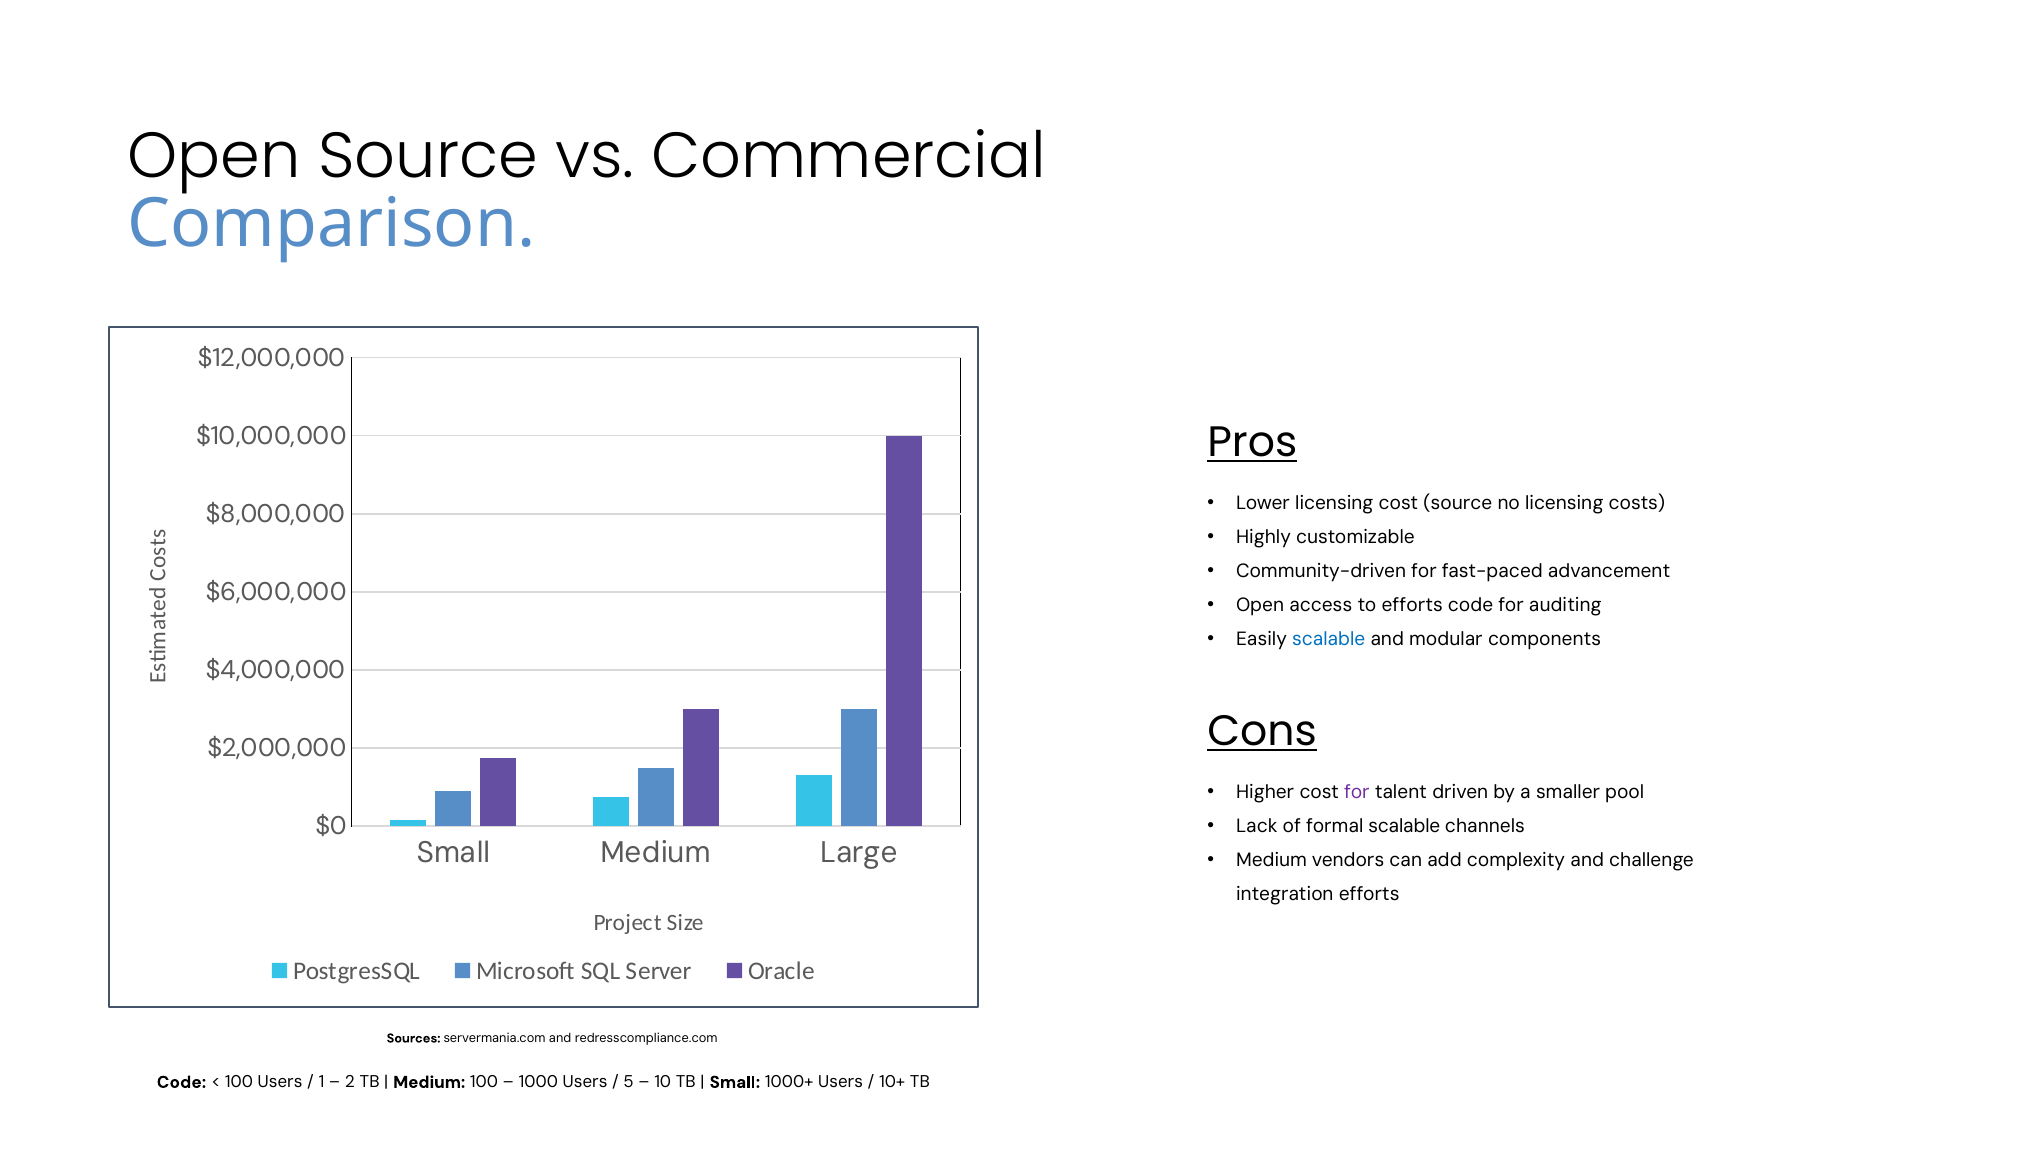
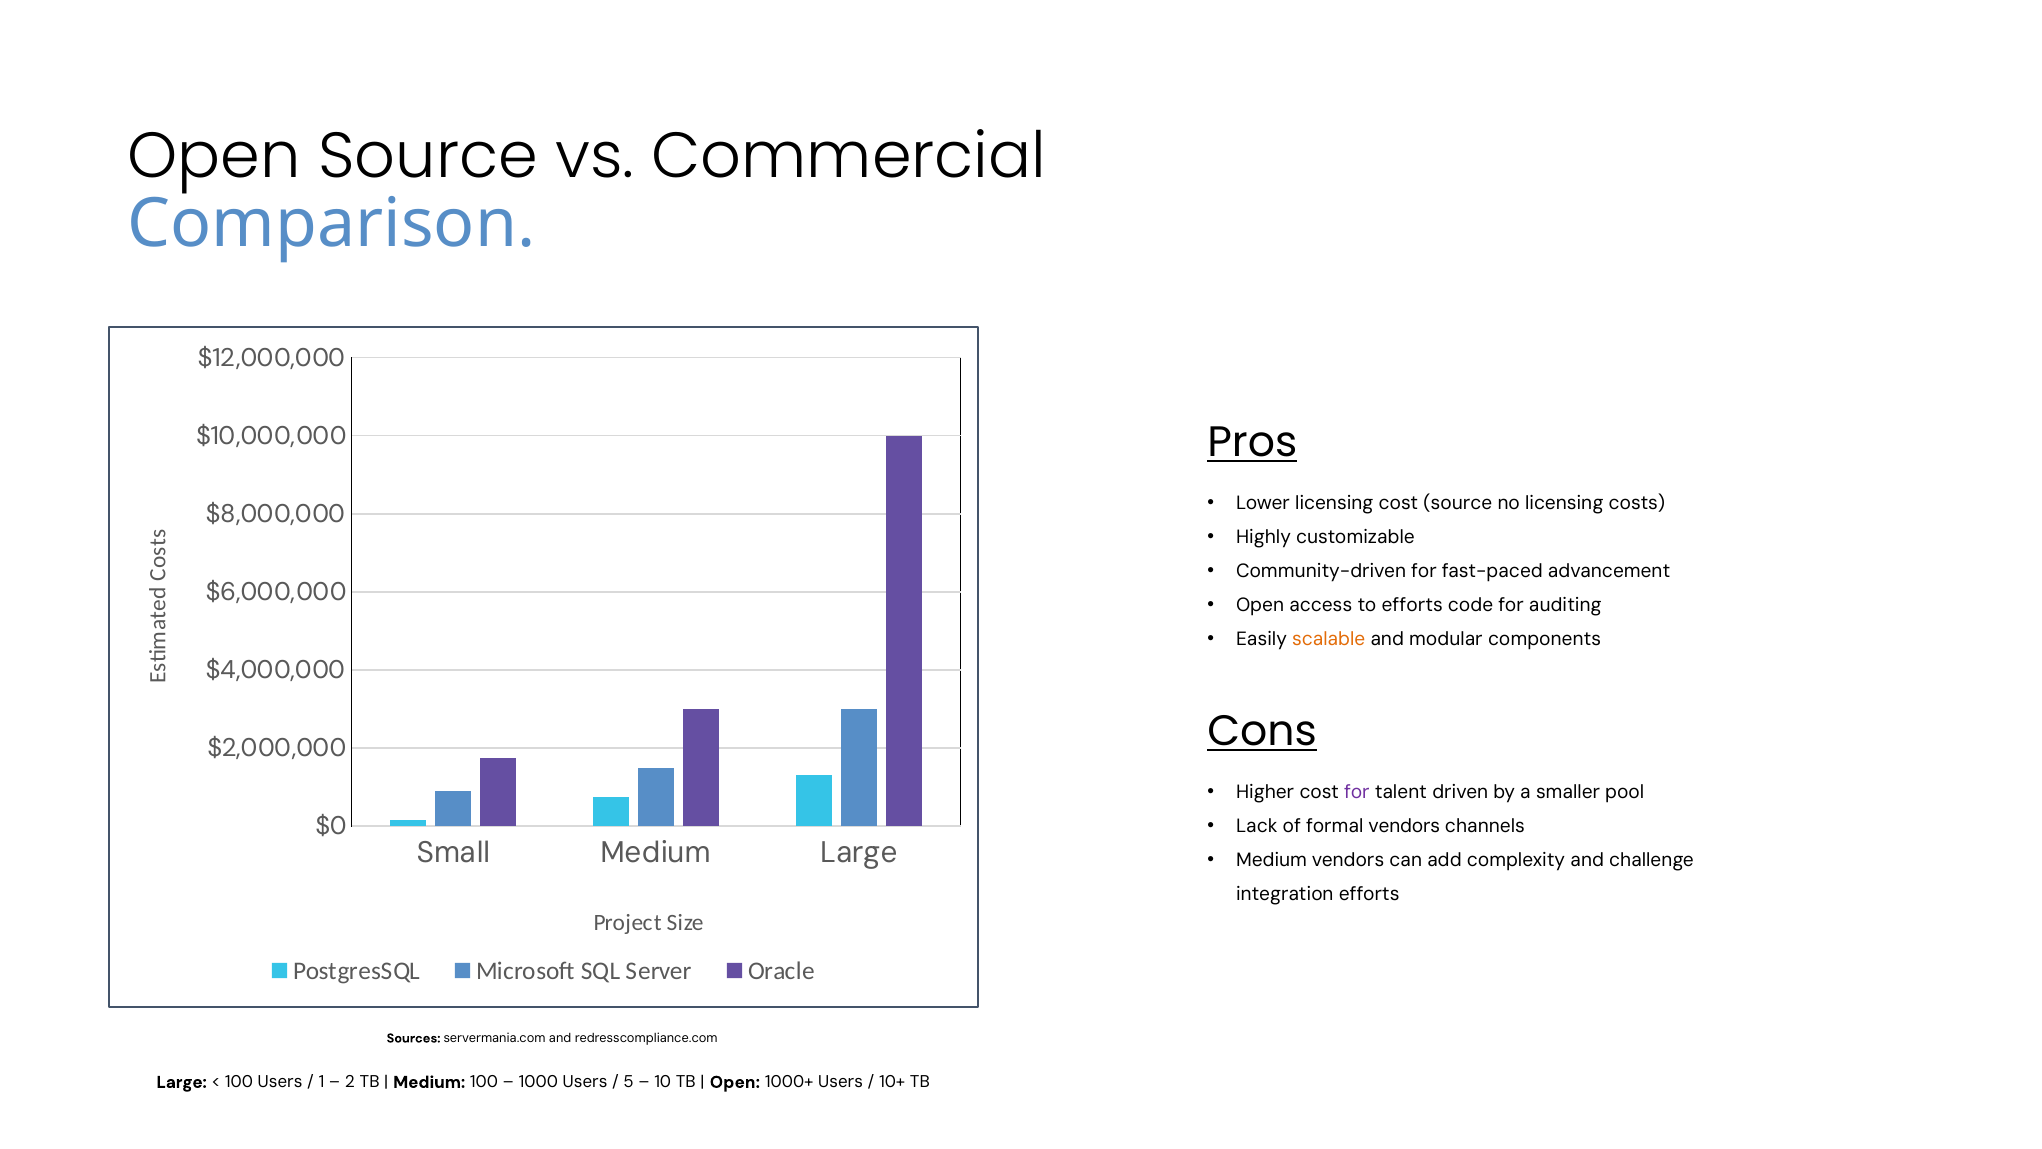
scalable colour: blue -> orange (1329, 639)
formal scalable: scalable -> vendors (1404, 826)
Code: Code -> Large (182, 1082)
Small: Small -> Open (735, 1082)
